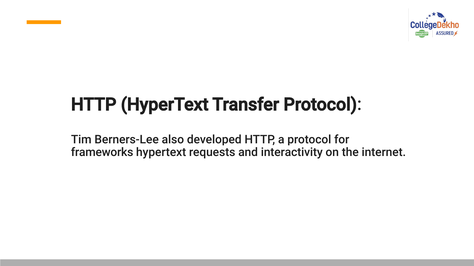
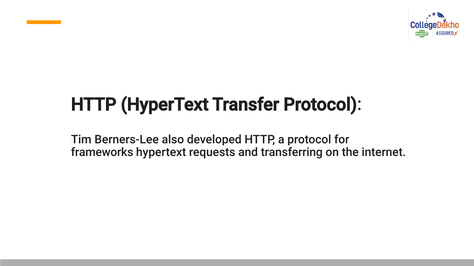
interactivity: interactivity -> transferring (292, 153)
